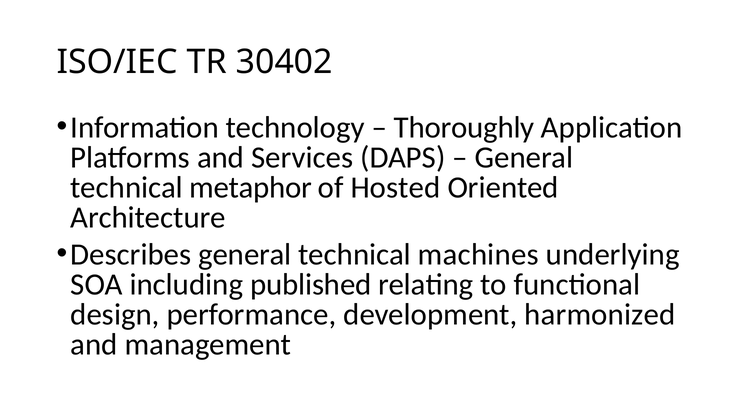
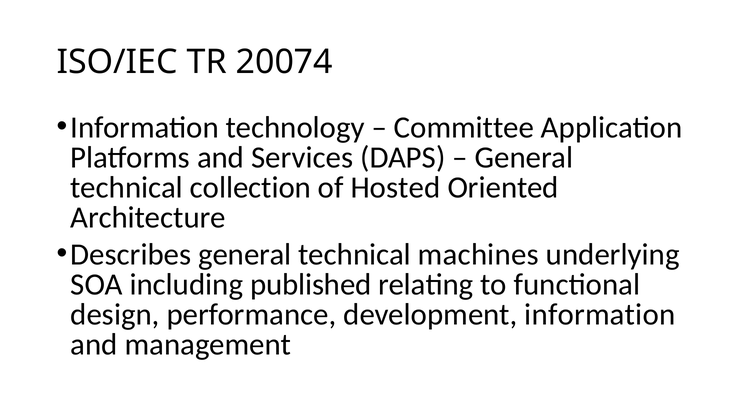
30402: 30402 -> 20074 (284, 62)
Thoroughly: Thoroughly -> Committee (464, 128)
metaphor: metaphor -> collection (251, 188)
development harmonized: harmonized -> information (600, 315)
